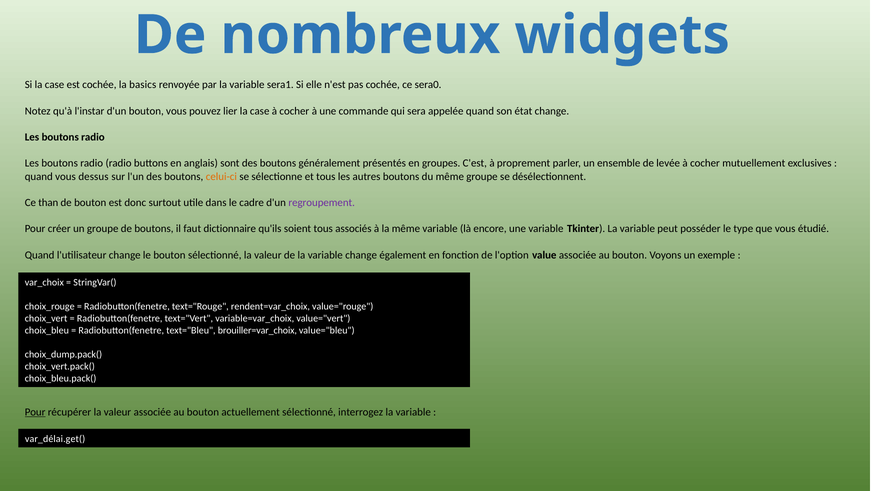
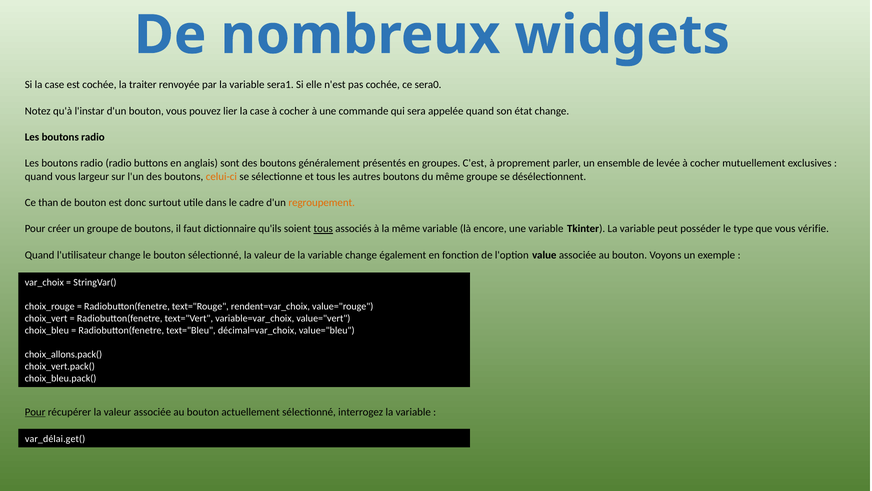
basics: basics -> traiter (143, 85)
dessus: dessus -> largeur (94, 176)
regroupement colour: purple -> orange (322, 202)
tous underline: none -> present (323, 229)
étudié: étudié -> vérifie (813, 229)
brouiller=var_choix: brouiller=var_choix -> décimal=var_choix (257, 330)
choix_dump.pack(: choix_dump.pack( -> choix_allons.pack( (63, 354)
